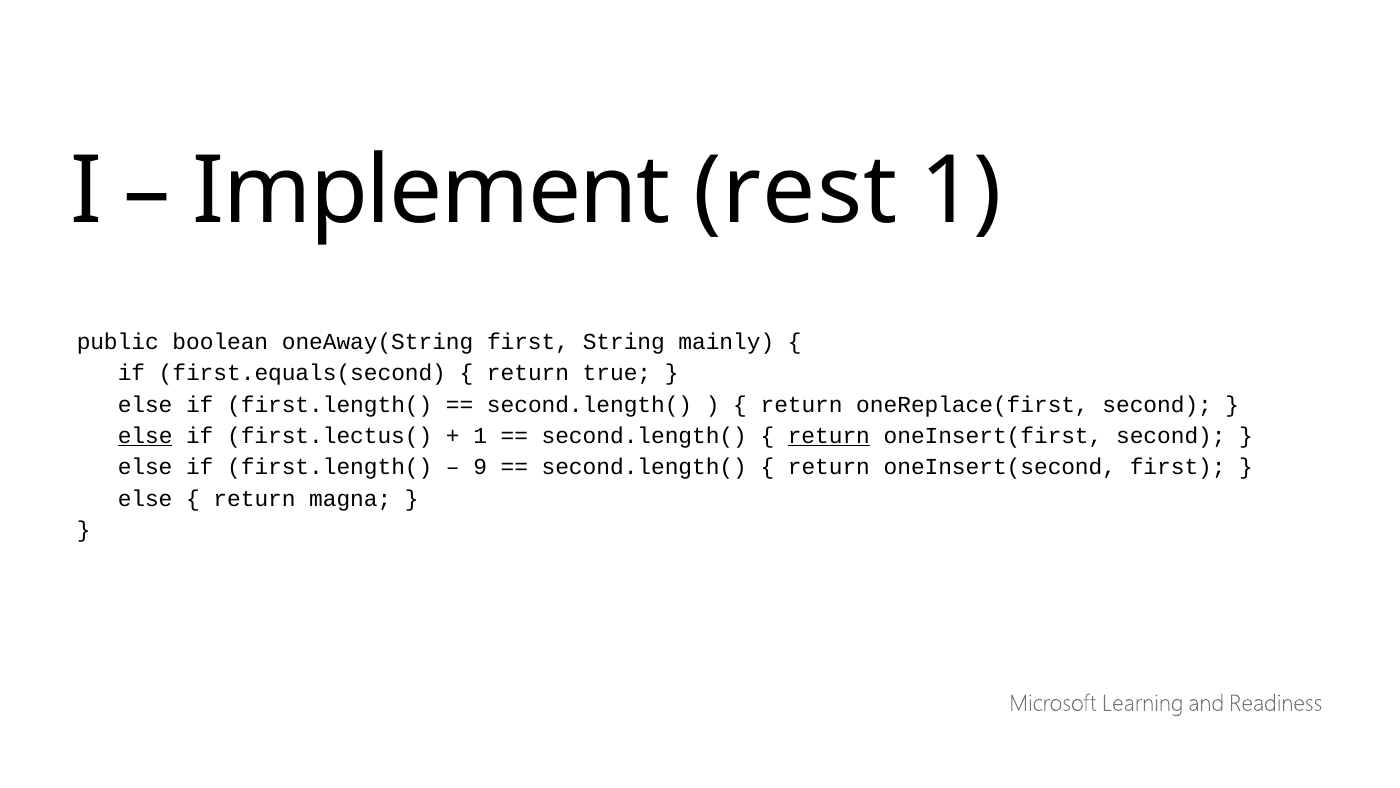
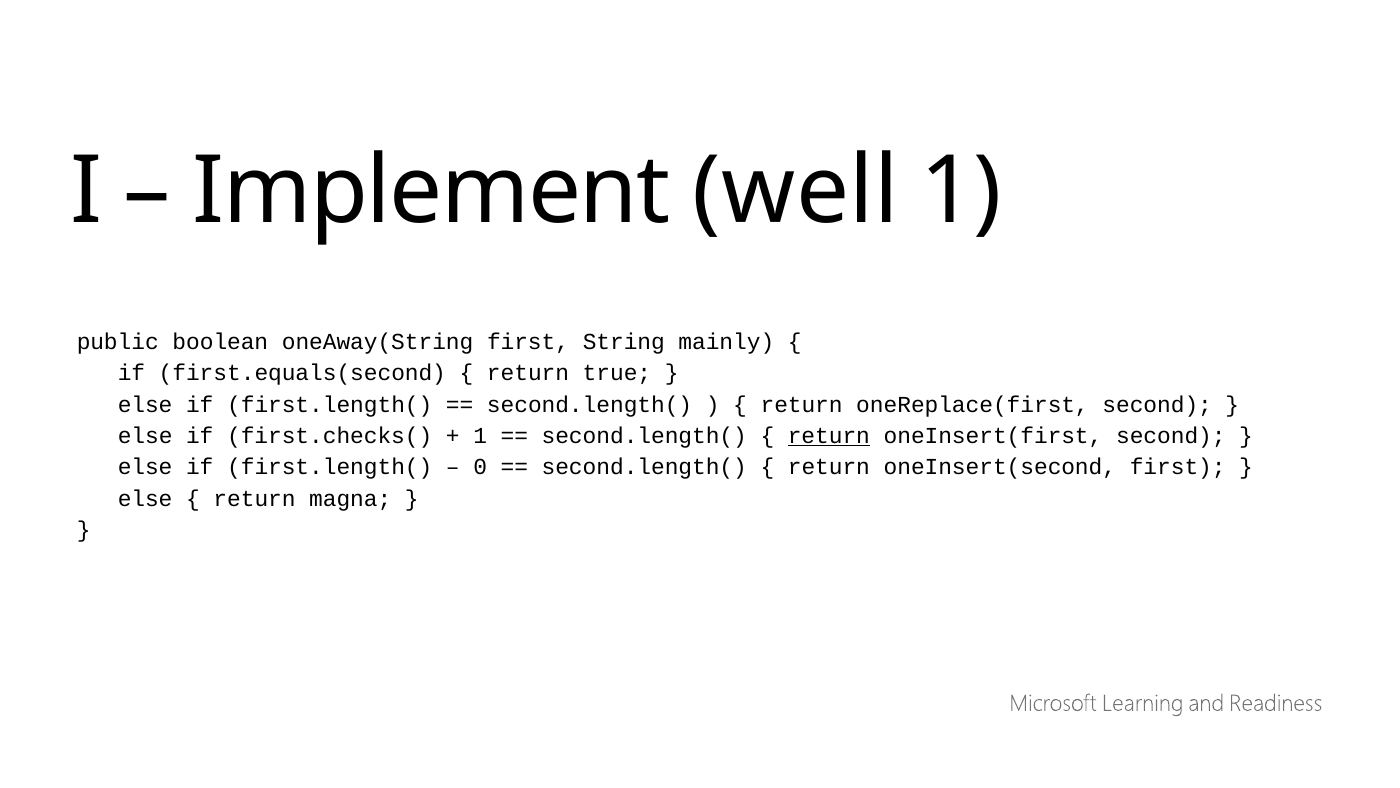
rest: rest -> well (796, 191)
else underline: present -> none (145, 436)
first.lectus(: first.lectus( -> first.checks( (330, 436)
9: 9 -> 0 (480, 467)
